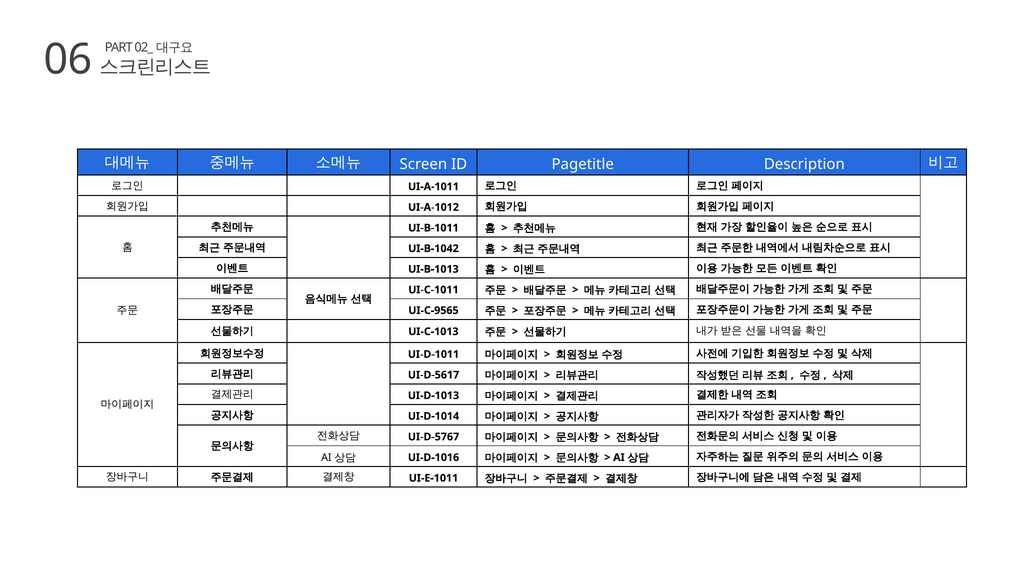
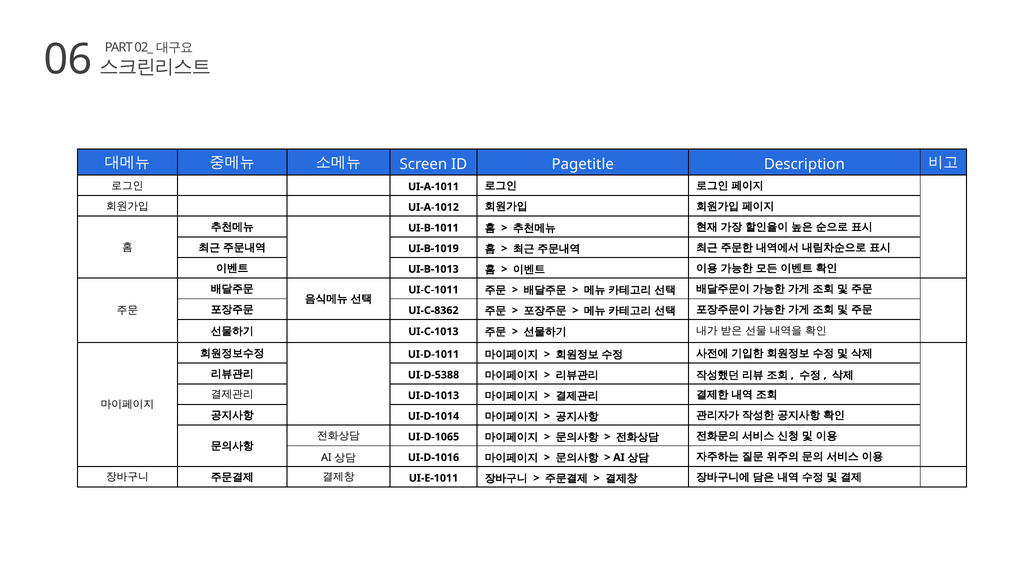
UI-B-1042: UI-B-1042 -> UI-B-1019 (433, 249)
UI-C-9565: UI-C-9565 -> UI-C-8362 (433, 311)
UI-D-5617: UI-D-5617 -> UI-D-5388 (434, 375)
UI-D-5767: UI-D-5767 -> UI-D-1065 (434, 437)
